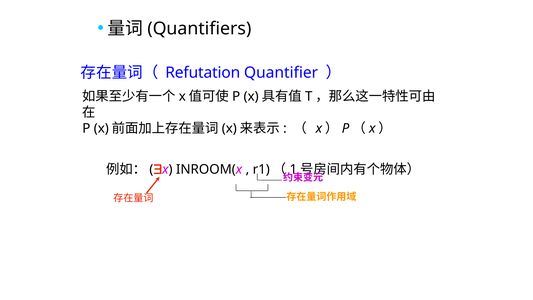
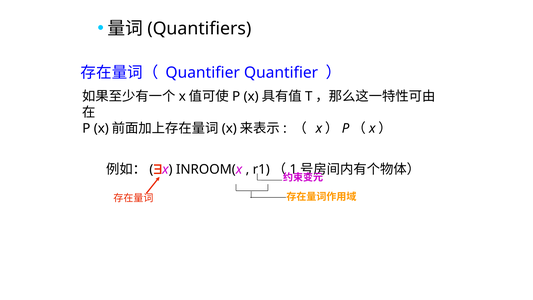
Refutation: Refutation -> Quantifier (203, 73)
